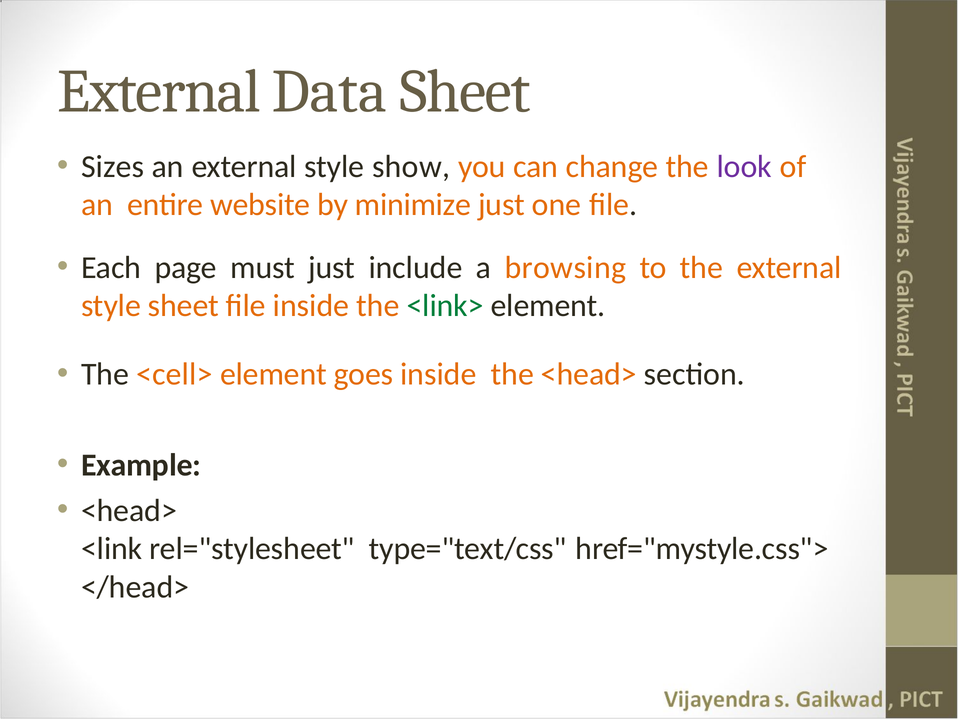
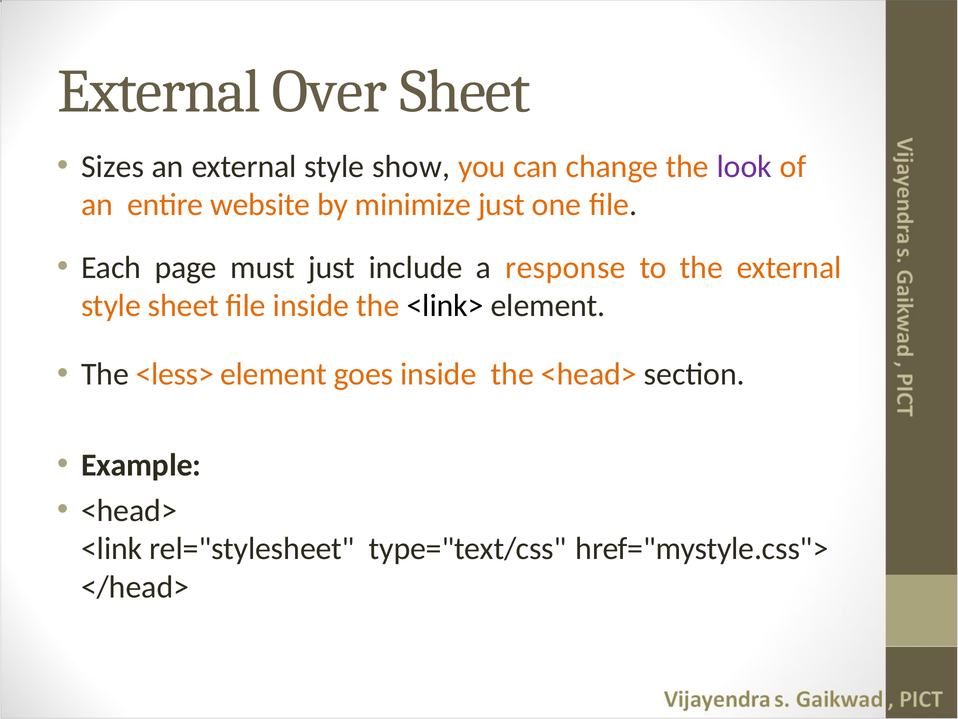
Data: Data -> Over (330, 91)
browsing: browsing -> response (565, 267)
<link> colour: green -> black (445, 306)
<cell>: <cell> -> <less> (175, 374)
